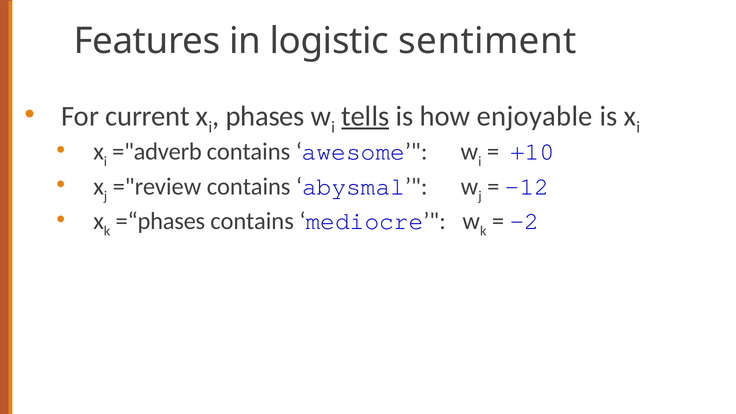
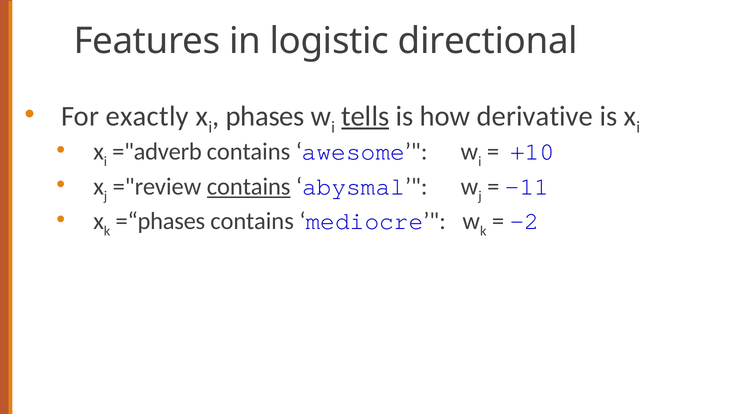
sentiment: sentiment -> directional (488, 41)
current: current -> exactly (147, 116)
enjoyable: enjoyable -> derivative (535, 116)
contains underline: none -> present (249, 187)
-12: -12 -> -11 (527, 187)
